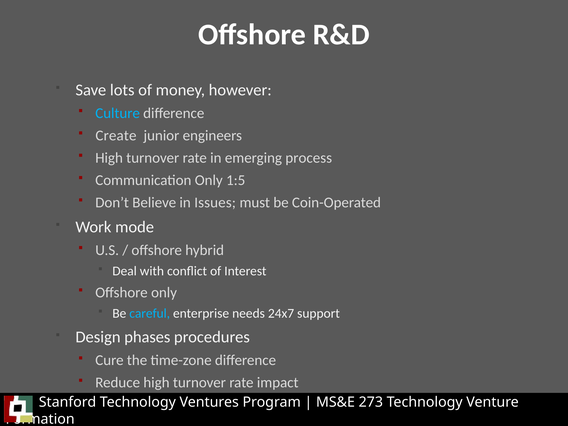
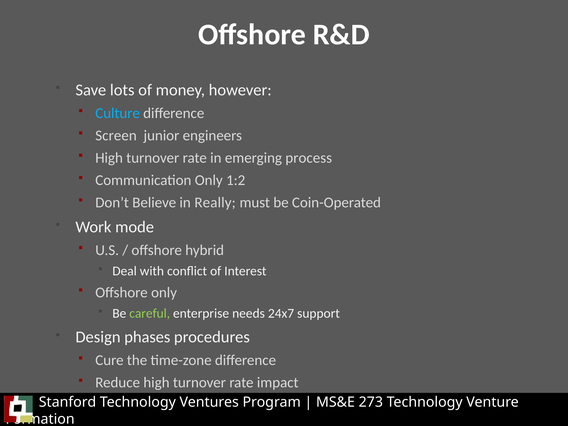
Create: Create -> Screen (116, 136)
1:5: 1:5 -> 1:2 (236, 180)
Issues: Issues -> Really (215, 202)
careful colour: light blue -> light green (150, 313)
